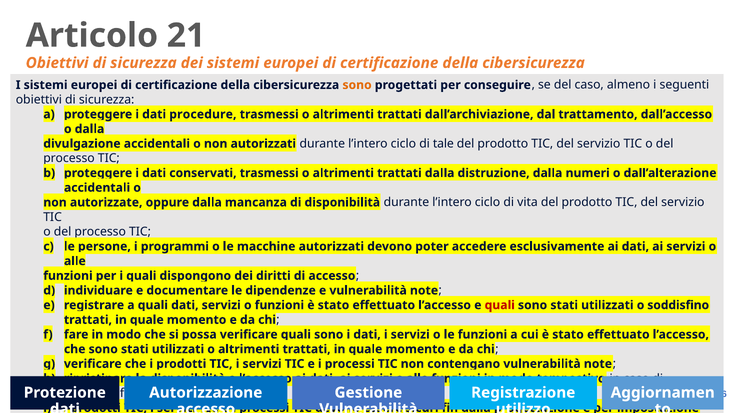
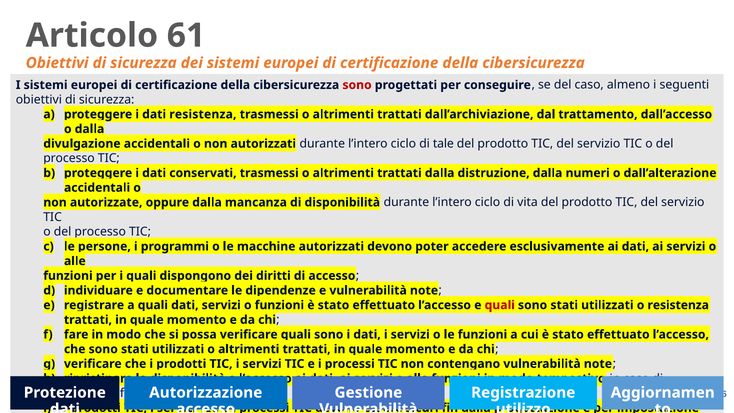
21: 21 -> 61 (186, 36)
sono colour: orange -> red (357, 85)
dati procedure: procedure -> resistenza (203, 114)
o soddisfino: soddisfino -> resistenza (678, 305)
